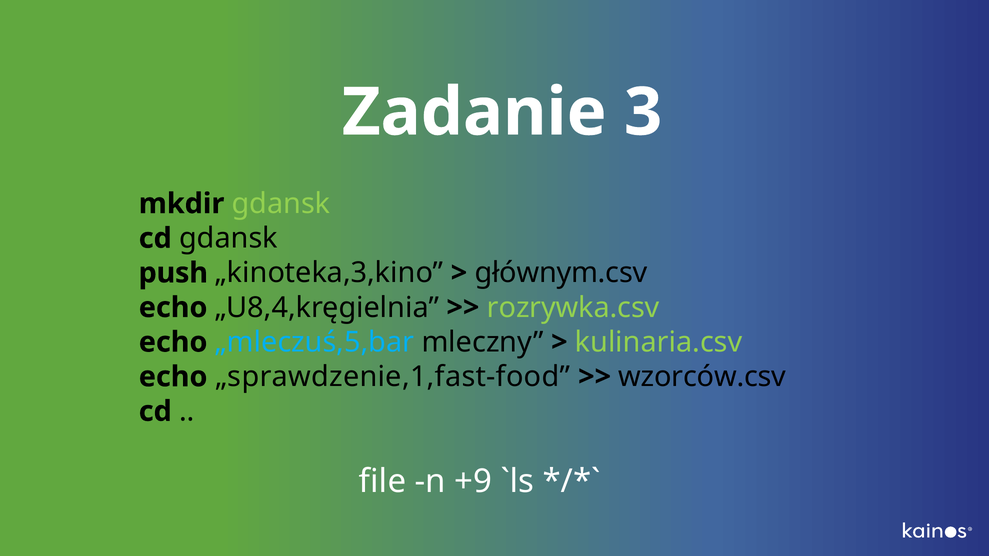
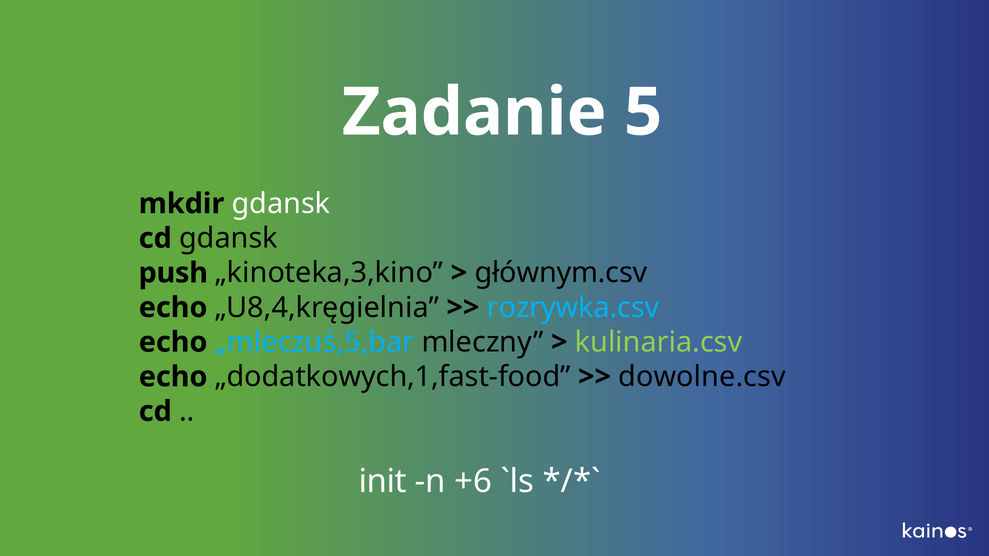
3: 3 -> 5 (643, 113)
gdansk colour: light green -> white (281, 204)
rozrywka.csv colour: light green -> light blue (573, 308)
„sprawdzenie,1,fast-food: „sprawdzenie,1,fast-food -> „dodatkowych,1,fast-food (393, 377)
wzorców.csv: wzorców.csv -> dowolne.csv (702, 377)
file: file -> init (383, 482)
+9: +9 -> +6 (473, 482)
